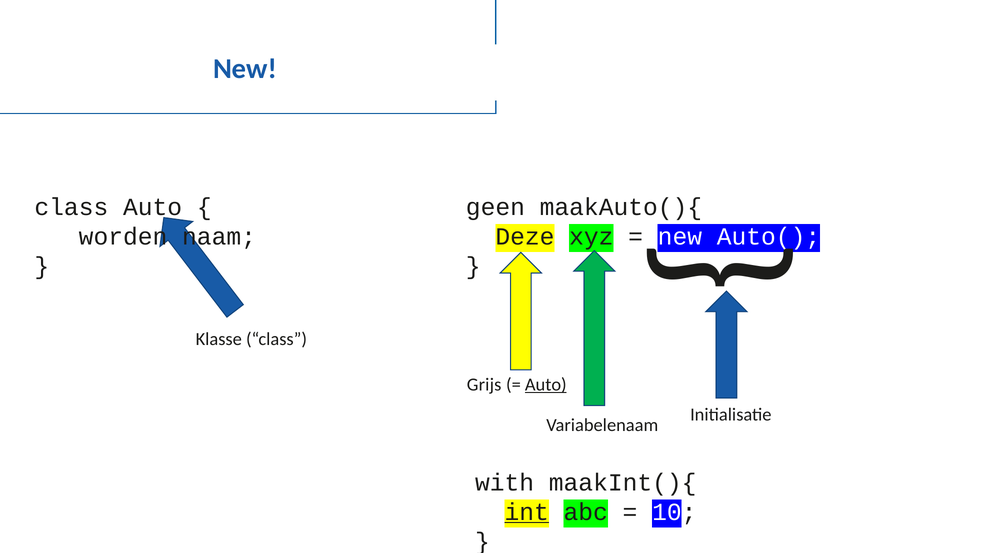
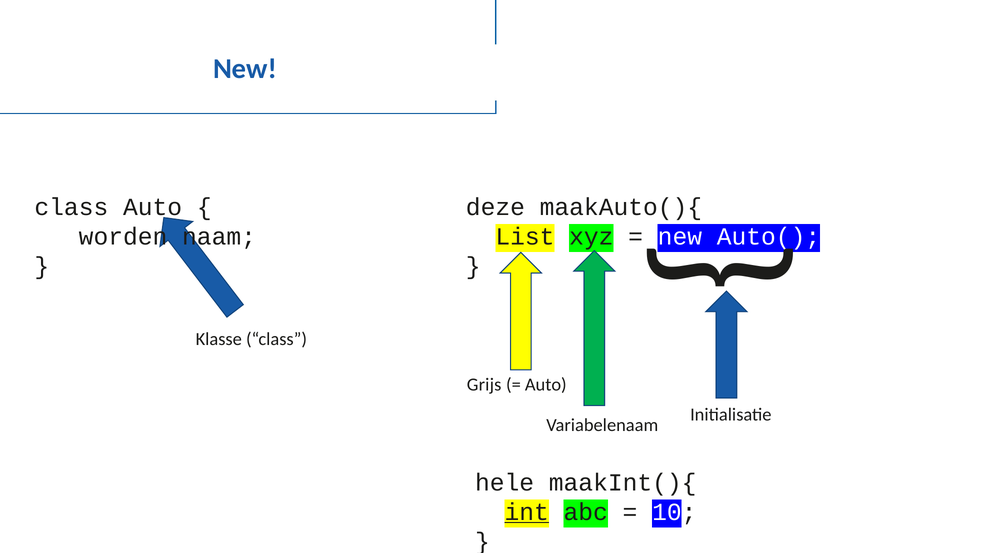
geen: geen -> deze (495, 207)
Deze: Deze -> List (525, 237)
Auto underline: present -> none (546, 385)
with: with -> hele (505, 483)
